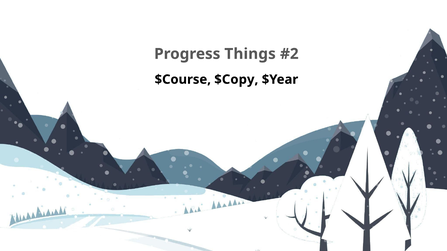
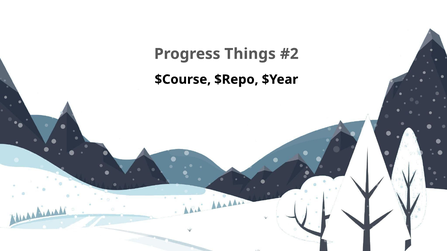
$Copy: $Copy -> $Repo (236, 80)
